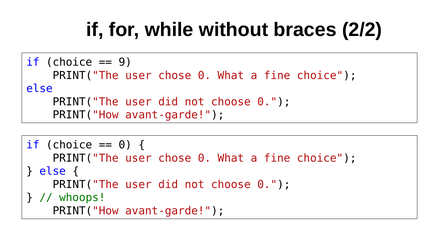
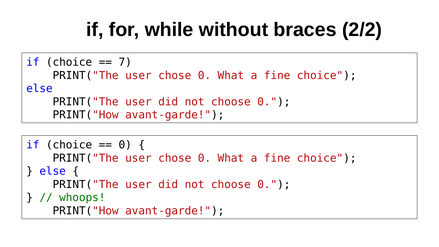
9: 9 -> 7 (125, 62)
